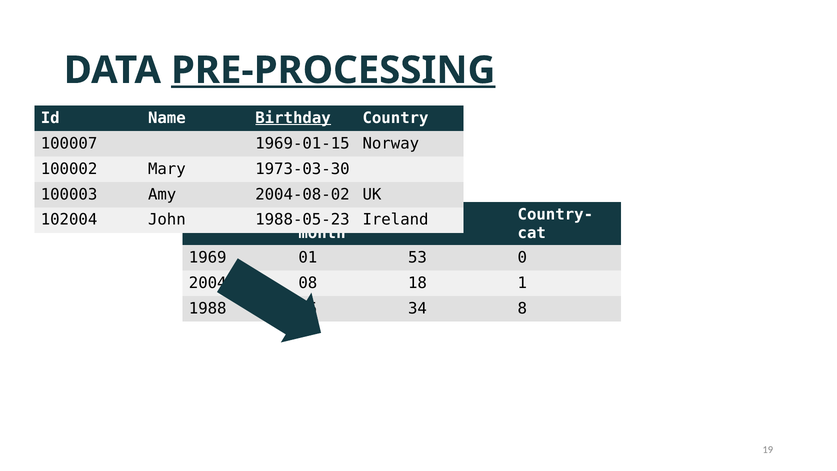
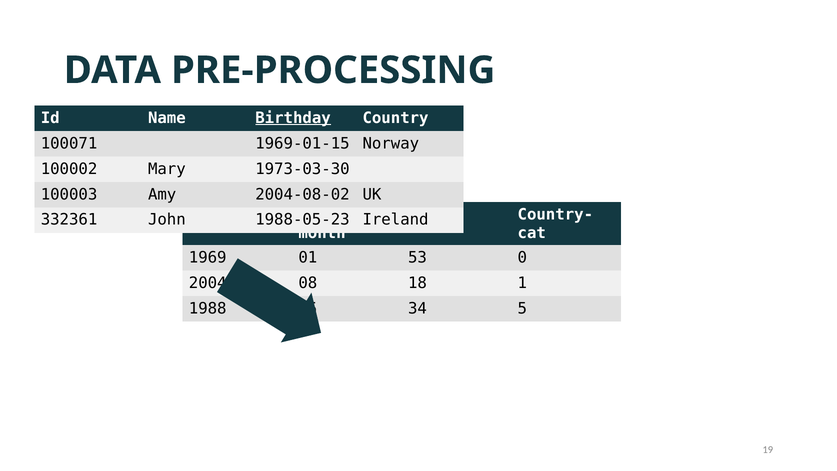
PRE-PROCESSING underline: present -> none (333, 70)
100007: 100007 -> 100071 (69, 143)
102004: 102004 -> 332361 (69, 220)
8: 8 -> 5 (522, 308)
